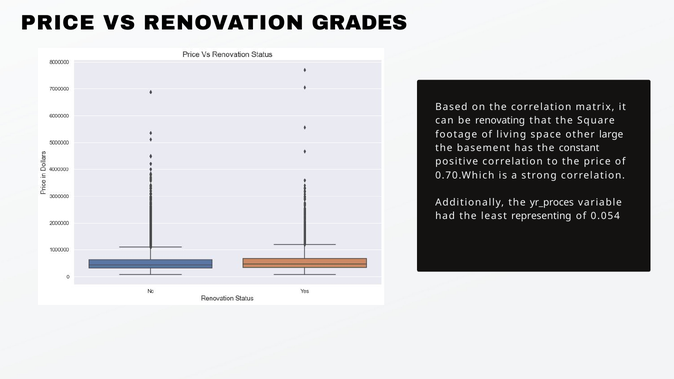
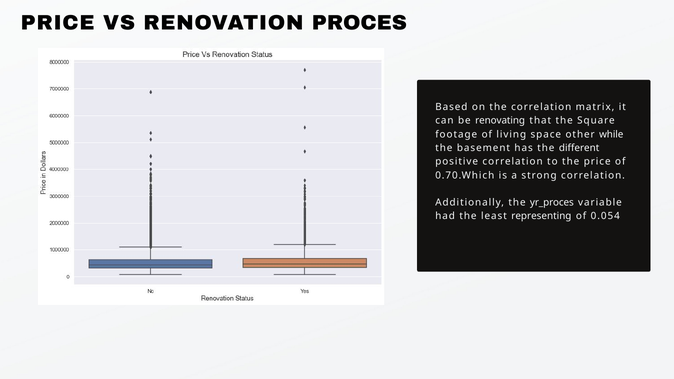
GRADES: GRADES -> PROCES (359, 23)
large: large -> while (611, 134)
constant: constant -> different (579, 148)
